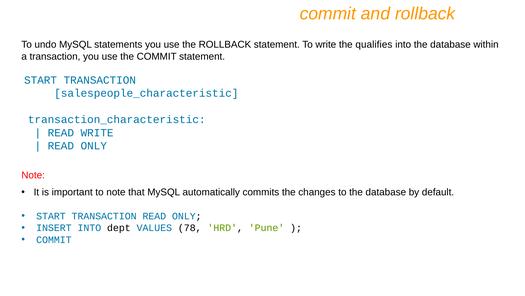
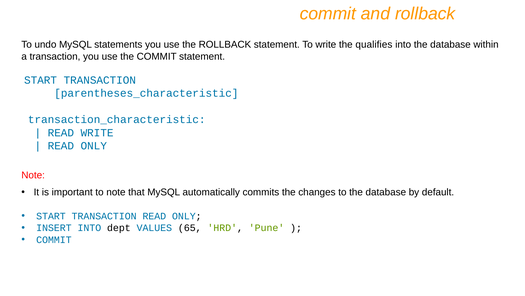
salespeople_characteristic: salespeople_characteristic -> parentheses_characteristic (146, 93)
78: 78 -> 65 (190, 227)
